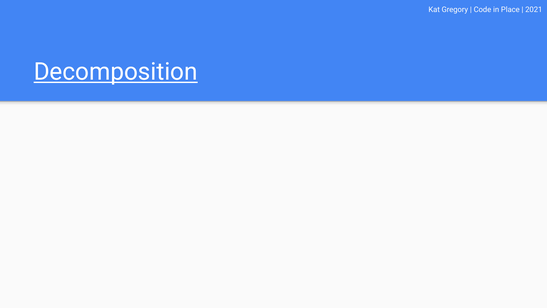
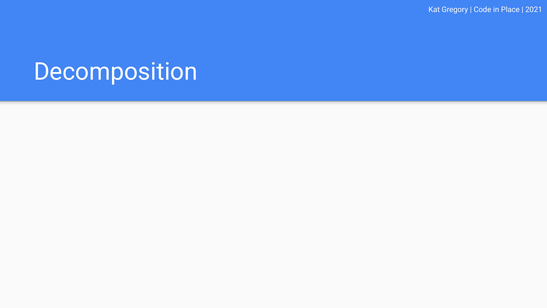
Decomposition underline: present -> none (116, 72)
